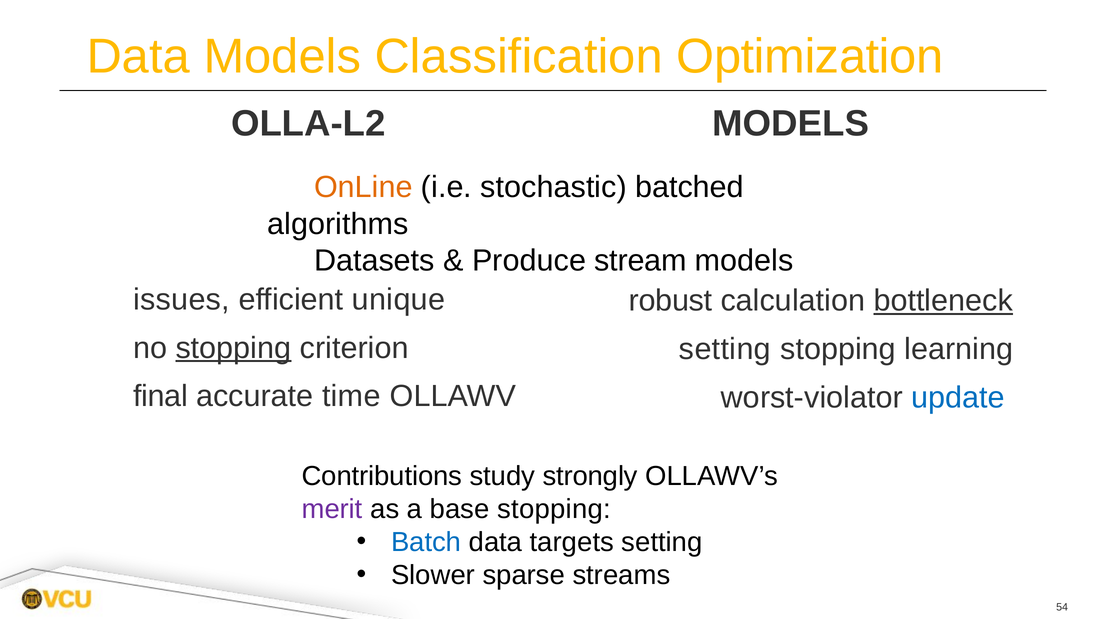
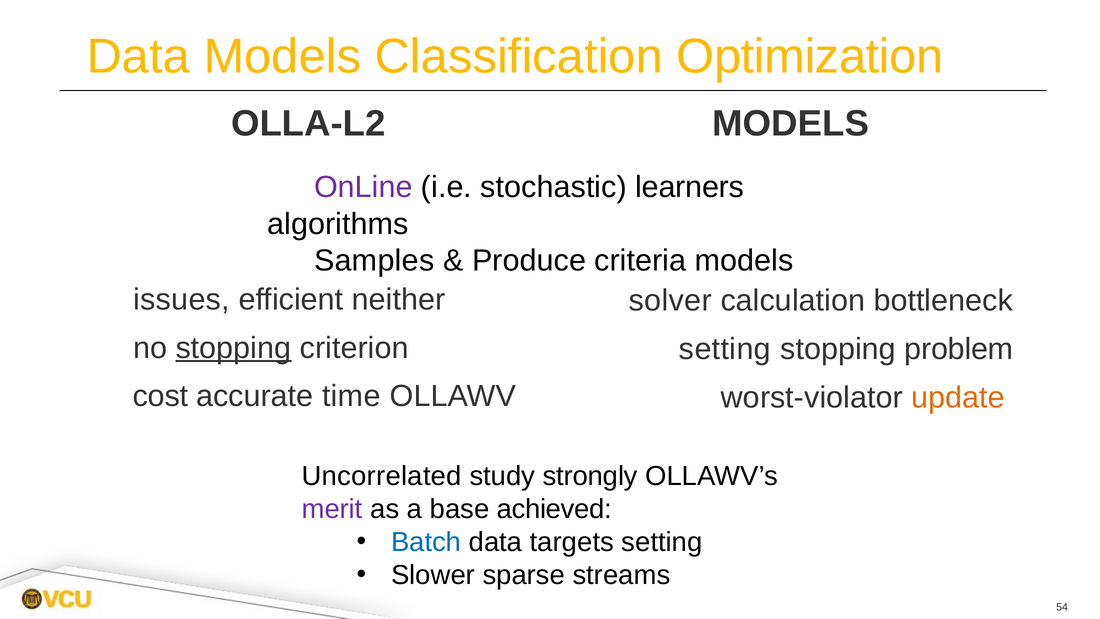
OnLine colour: orange -> purple (363, 187)
batched: batched -> learners (690, 187)
Datasets: Datasets -> Samples (374, 261)
stream: stream -> criteria (640, 261)
unique: unique -> neither (399, 300)
robust: robust -> solver (670, 301)
bottleneck underline: present -> none (943, 301)
learning: learning -> problem (959, 349)
final: final -> cost (161, 396)
update colour: blue -> orange (958, 397)
Contributions: Contributions -> Uncorrelated (382, 476)
base stopping: stopping -> achieved (554, 509)
